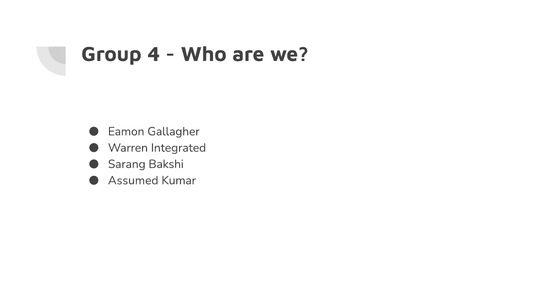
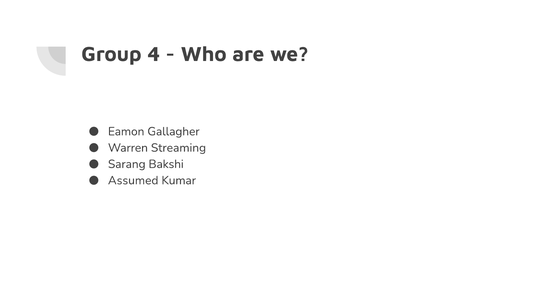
Integrated: Integrated -> Streaming (178, 148)
